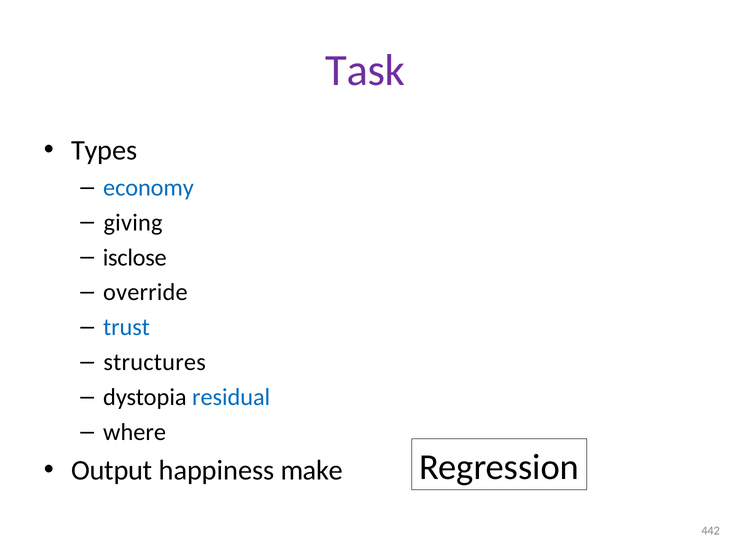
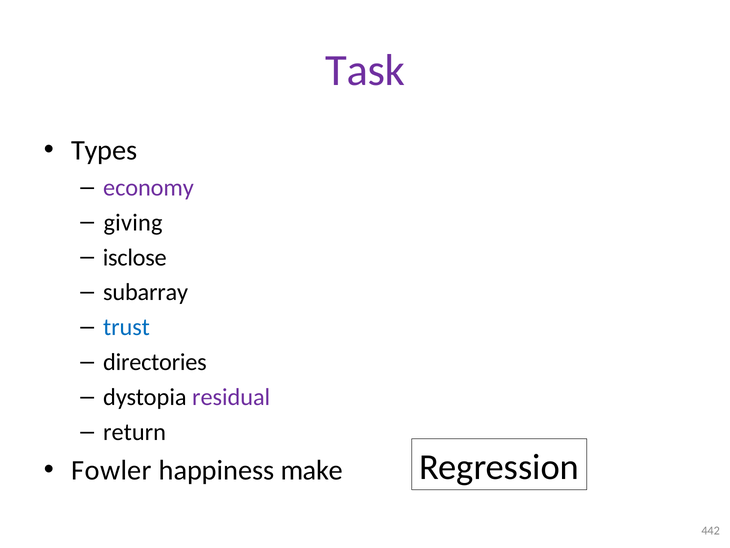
economy colour: blue -> purple (148, 187)
override: override -> subarray (146, 292)
structures: structures -> directories (155, 362)
residual colour: blue -> purple (231, 397)
where: where -> return (135, 432)
Output: Output -> Fowler (112, 470)
